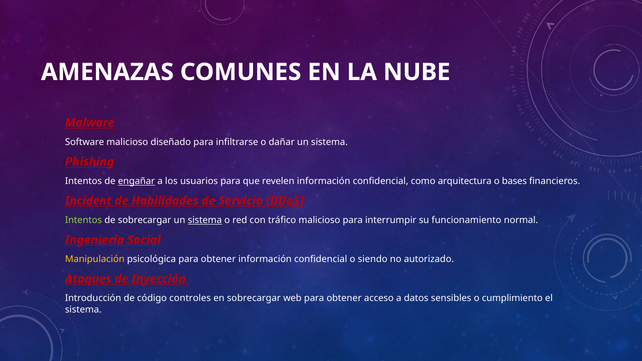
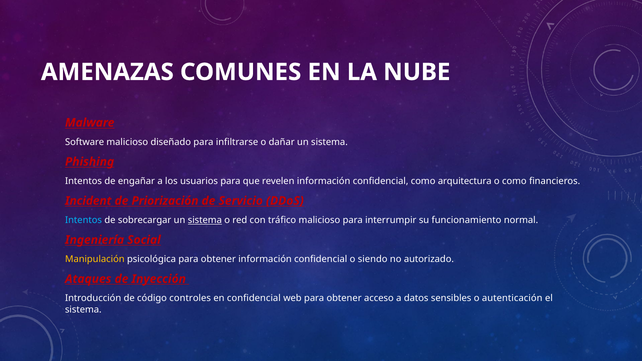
engañar underline: present -> none (136, 181)
o bases: bases -> como (514, 181)
Habilidades: Habilidades -> Priorización (165, 201)
Intentos colour: light green -> light blue (83, 220)
en sobrecargar: sobrecargar -> confidencial (254, 298)
cumplimiento: cumplimiento -> autenticación (512, 298)
